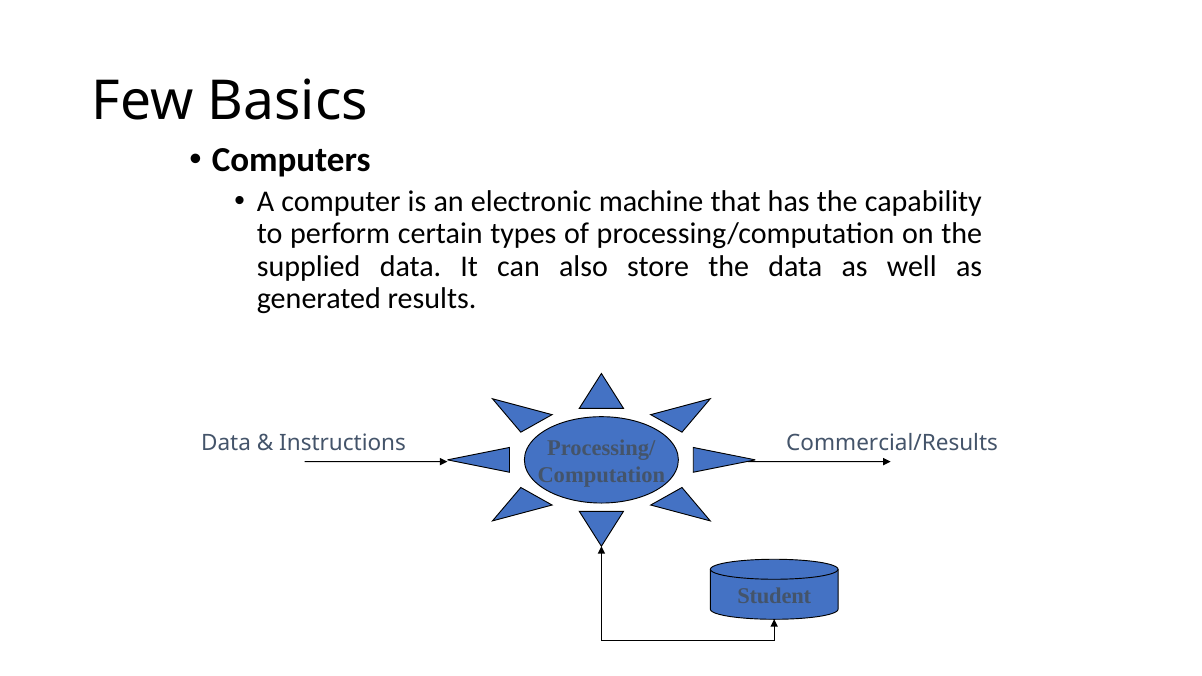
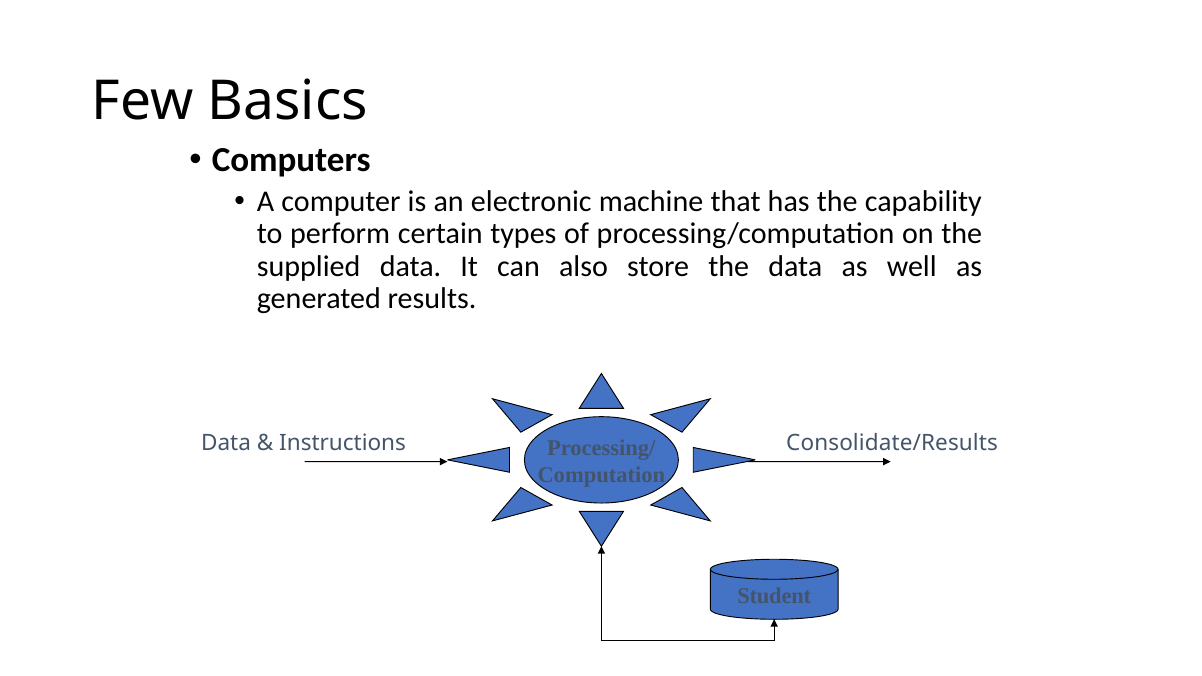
Commercial/Results: Commercial/Results -> Consolidate/Results (892, 444)
